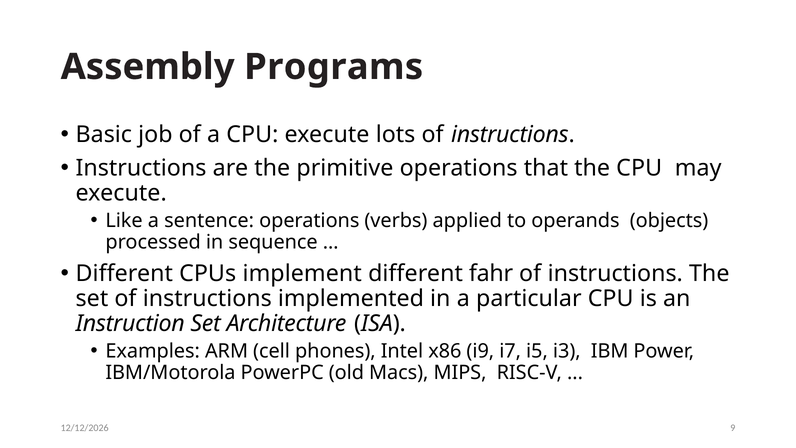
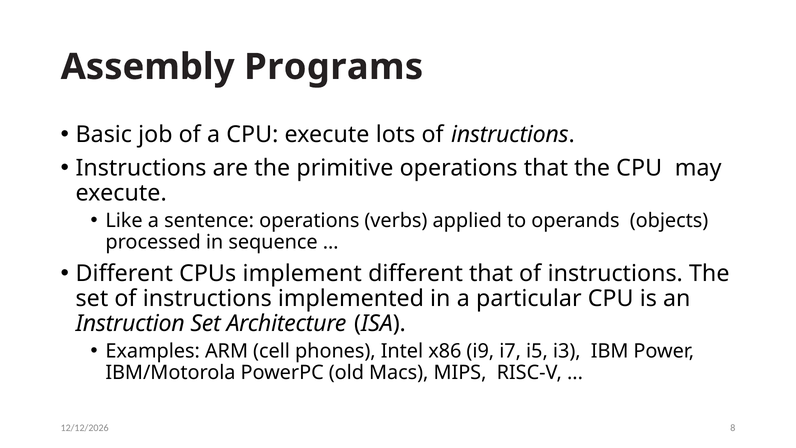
different fahr: fahr -> that (491, 273)
9: 9 -> 8 (733, 427)
